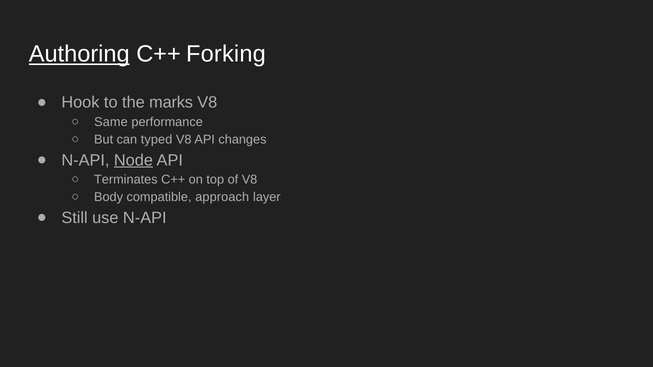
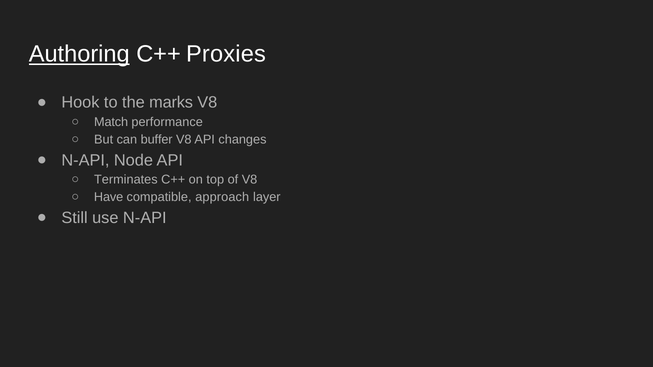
Forking: Forking -> Proxies (226, 54)
Same: Same -> Match (111, 122)
typed: typed -> buffer (157, 140)
Node underline: present -> none (133, 160)
Body: Body -> Have (109, 197)
